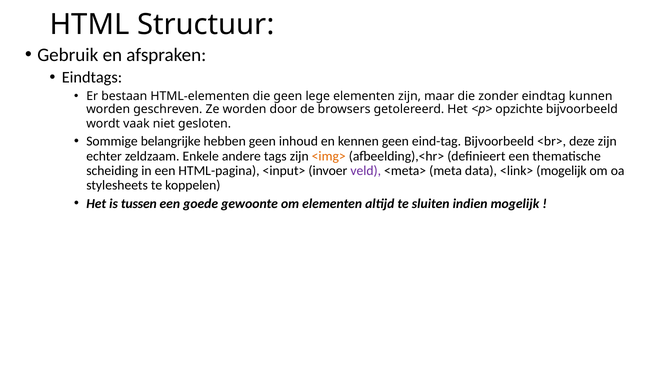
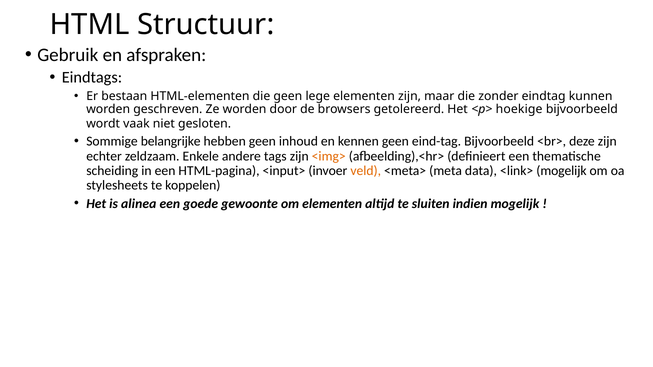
opzichte: opzichte -> hoekige (519, 110)
veld colour: purple -> orange (366, 171)
tussen: tussen -> alinea (139, 204)
